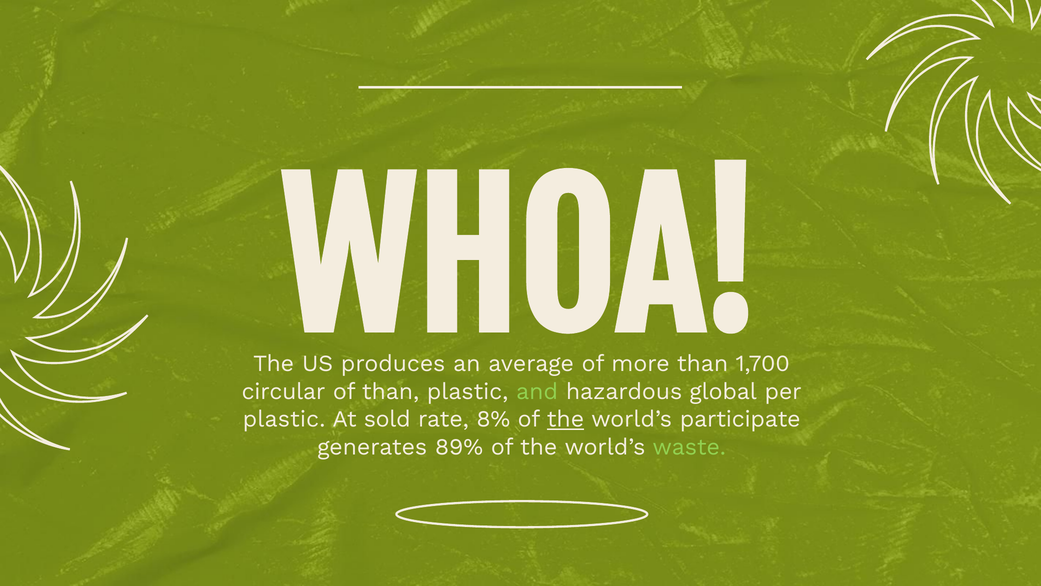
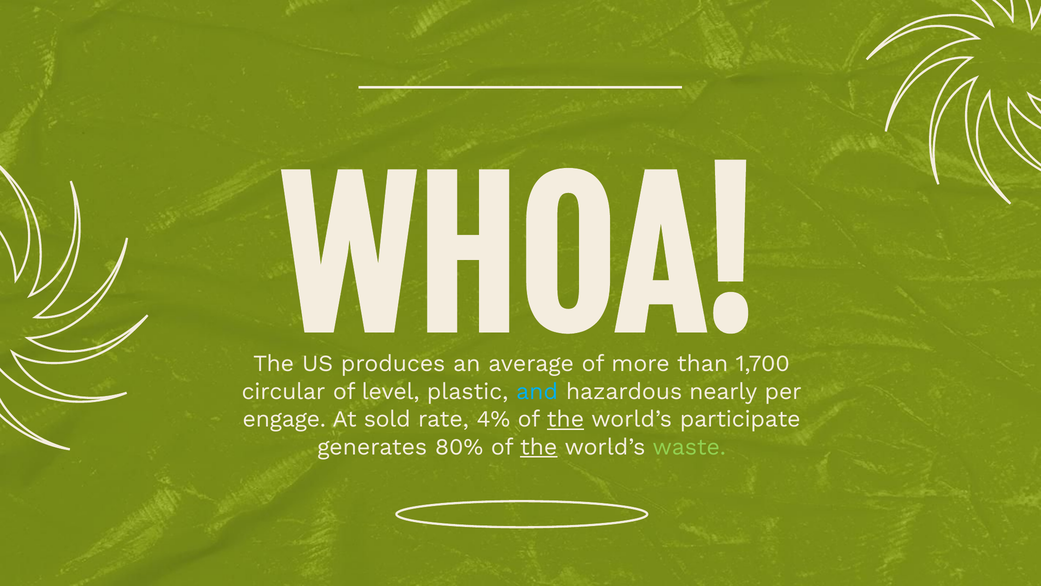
of than: than -> level (391, 391)
and colour: light green -> light blue (537, 391)
global: global -> nearly (723, 391)
plastic: plastic -> engage (284, 419)
8%: 8% -> 4% (493, 419)
89%: 89% -> 80% (459, 447)
the underline: none -> present (539, 447)
